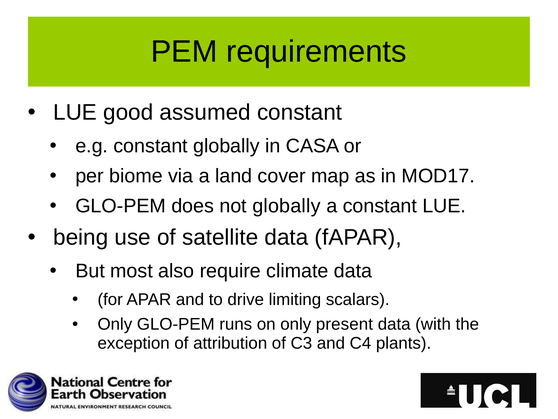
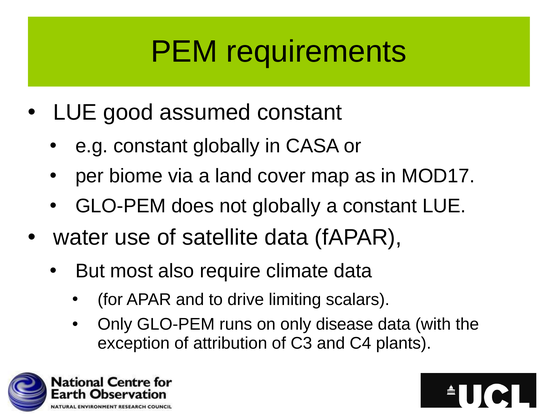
being: being -> water (81, 237)
present: present -> disease (345, 324)
